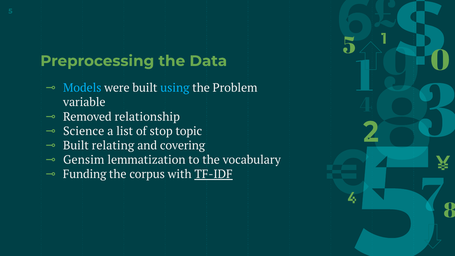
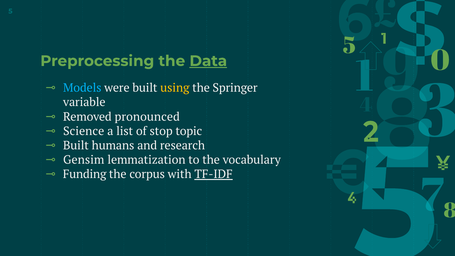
Data underline: none -> present (208, 61)
using colour: light blue -> yellow (175, 88)
Problem: Problem -> Springer (235, 88)
relationship: relationship -> pronounced (147, 117)
relating: relating -> humans (113, 146)
covering: covering -> research (183, 146)
